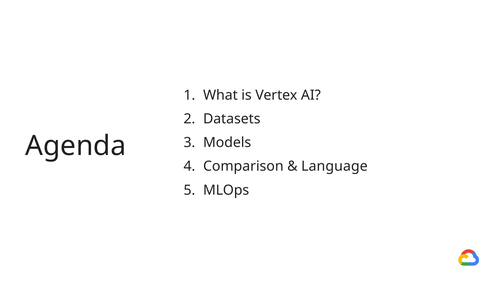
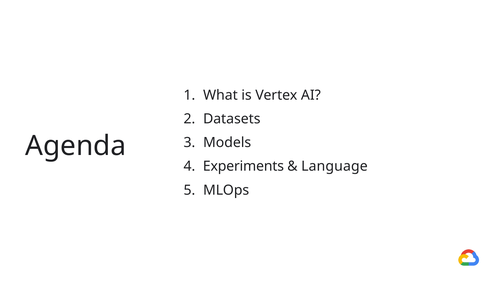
Comparison: Comparison -> Experiments (243, 167)
